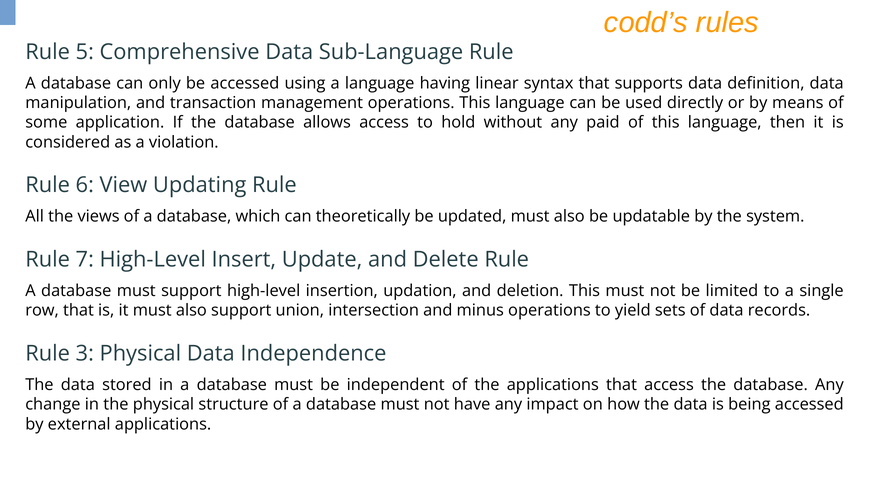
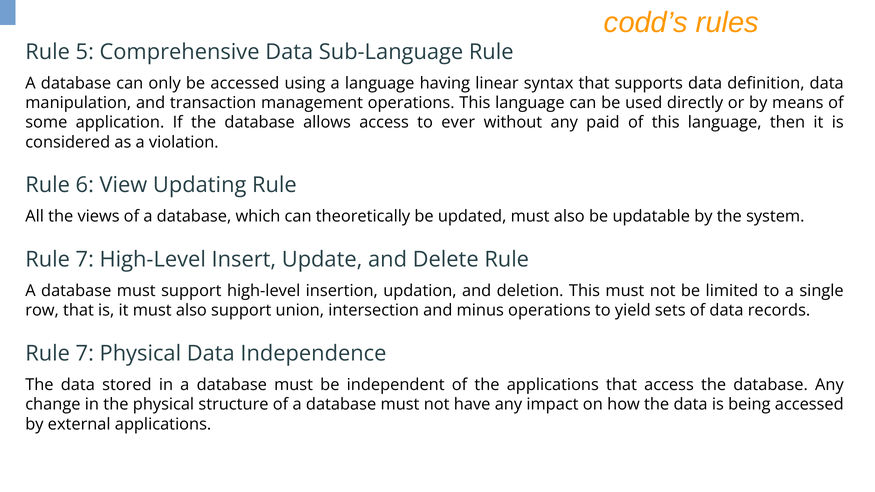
hold: hold -> ever (458, 123)
3: 3 -> 7 (85, 354)
